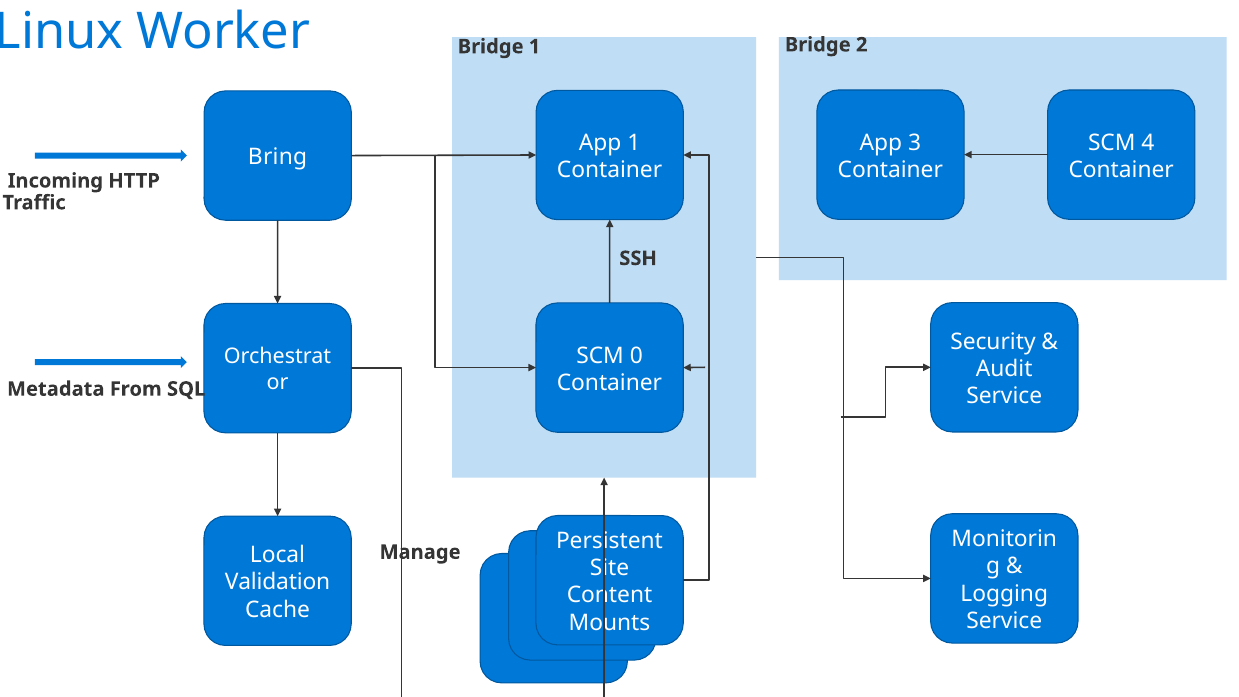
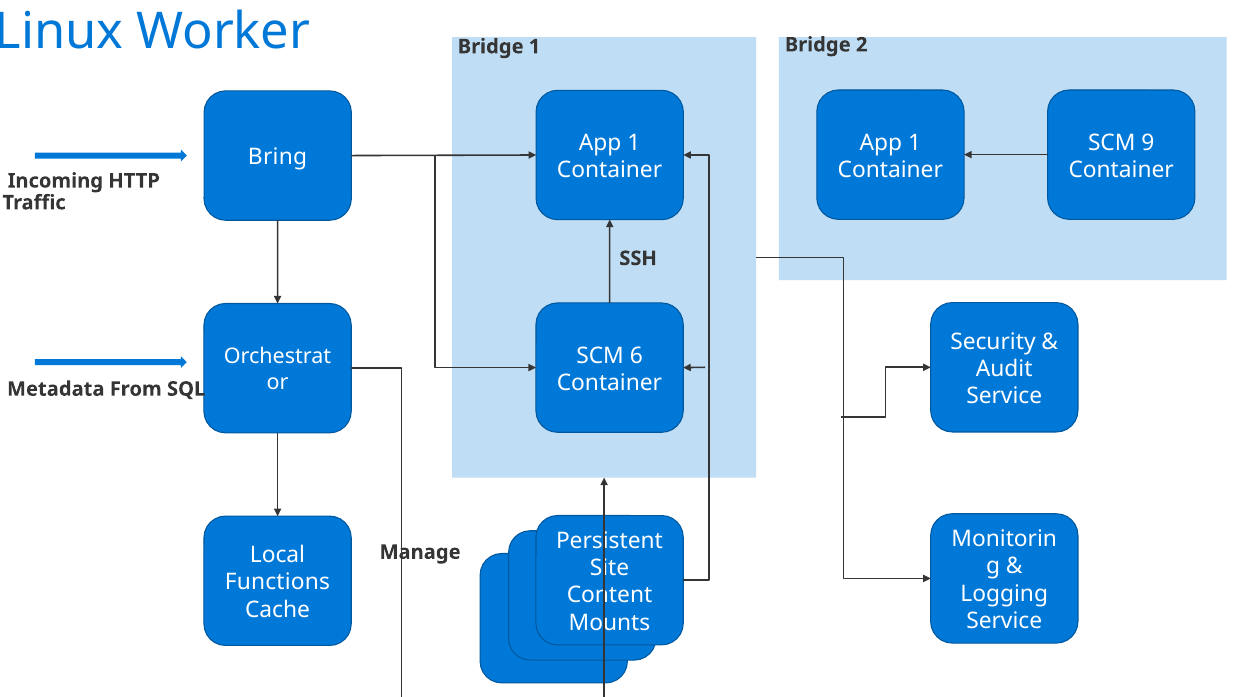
3: 3 -> 1 (915, 143)
4: 4 -> 9 (1148, 143)
0: 0 -> 6 (636, 355)
Validation: Validation -> Functions (277, 582)
